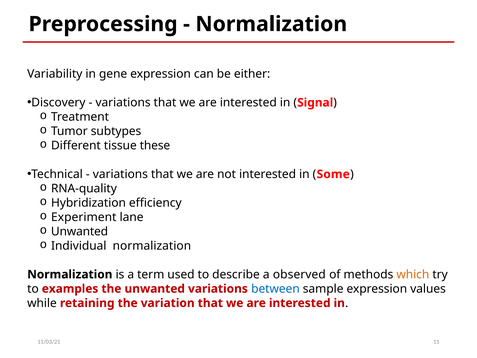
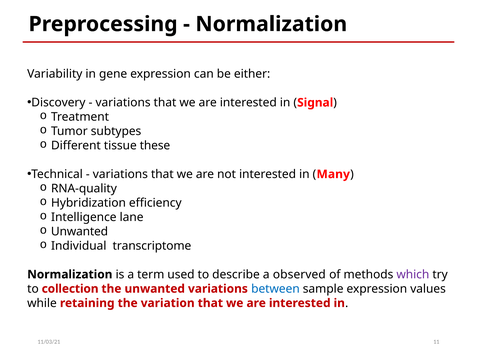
Some: Some -> Many (333, 174)
Experiment: Experiment -> Intelligence (84, 217)
Individual normalization: normalization -> transcriptome (152, 246)
which colour: orange -> purple (413, 274)
examples: examples -> collection (70, 289)
